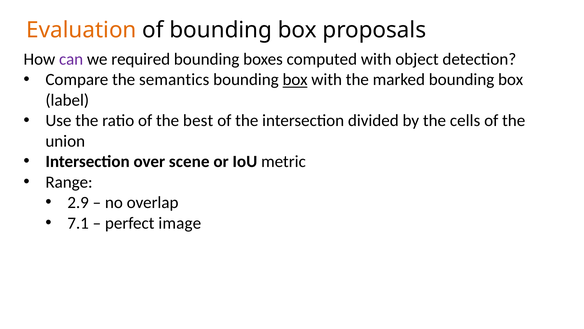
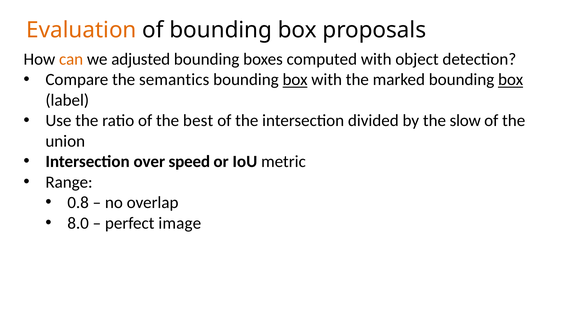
can colour: purple -> orange (71, 59)
required: required -> adjusted (141, 59)
box underline: none -> present (511, 80)
cells: cells -> slow (465, 120)
scene: scene -> speed (189, 161)
2.9: 2.9 -> 0.8 (78, 202)
7.1: 7.1 -> 8.0 (78, 223)
